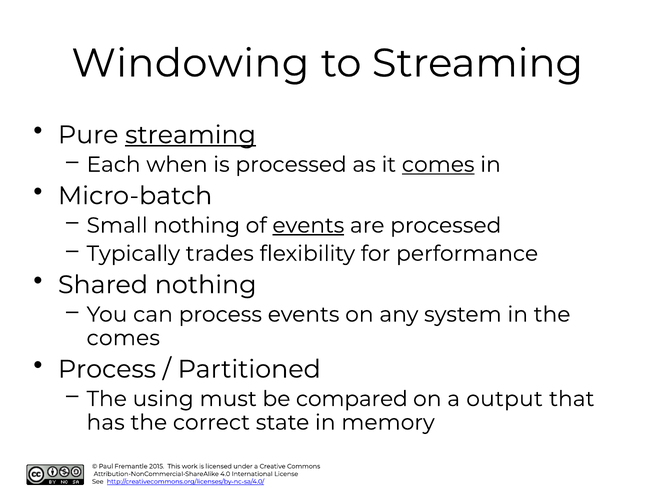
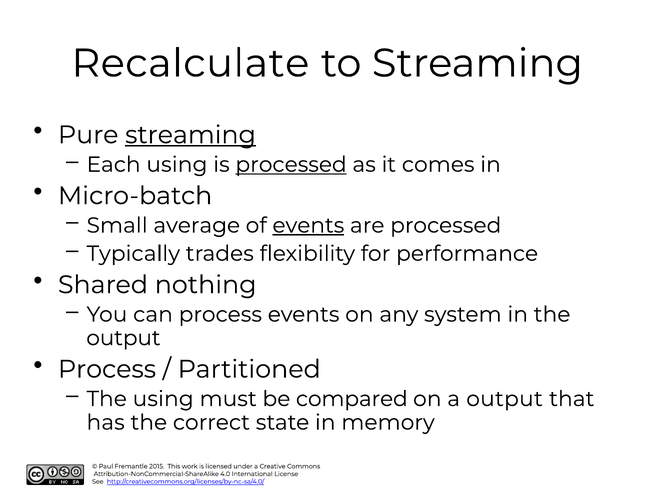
Windowing: Windowing -> Recalculate (190, 63)
Each when: when -> using (177, 164)
processed underline: none -> present (291, 164)
comes underline: present -> none (438, 164)
Small nothing: nothing -> average (197, 225)
comes: comes -> output (123, 338)
